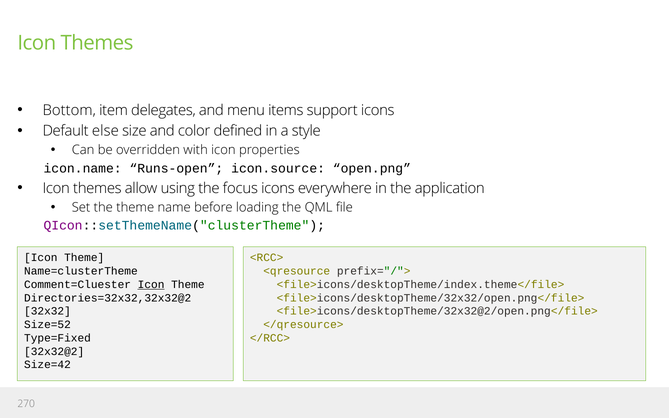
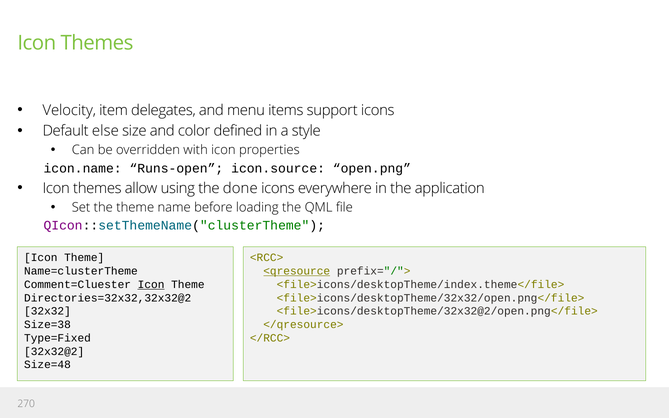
Bottom: Bottom -> Velocity (69, 110)
focus: focus -> done (240, 188)
<qresource underline: none -> present (297, 271)
Size=52: Size=52 -> Size=38 (47, 325)
Size=42: Size=42 -> Size=48 (47, 365)
